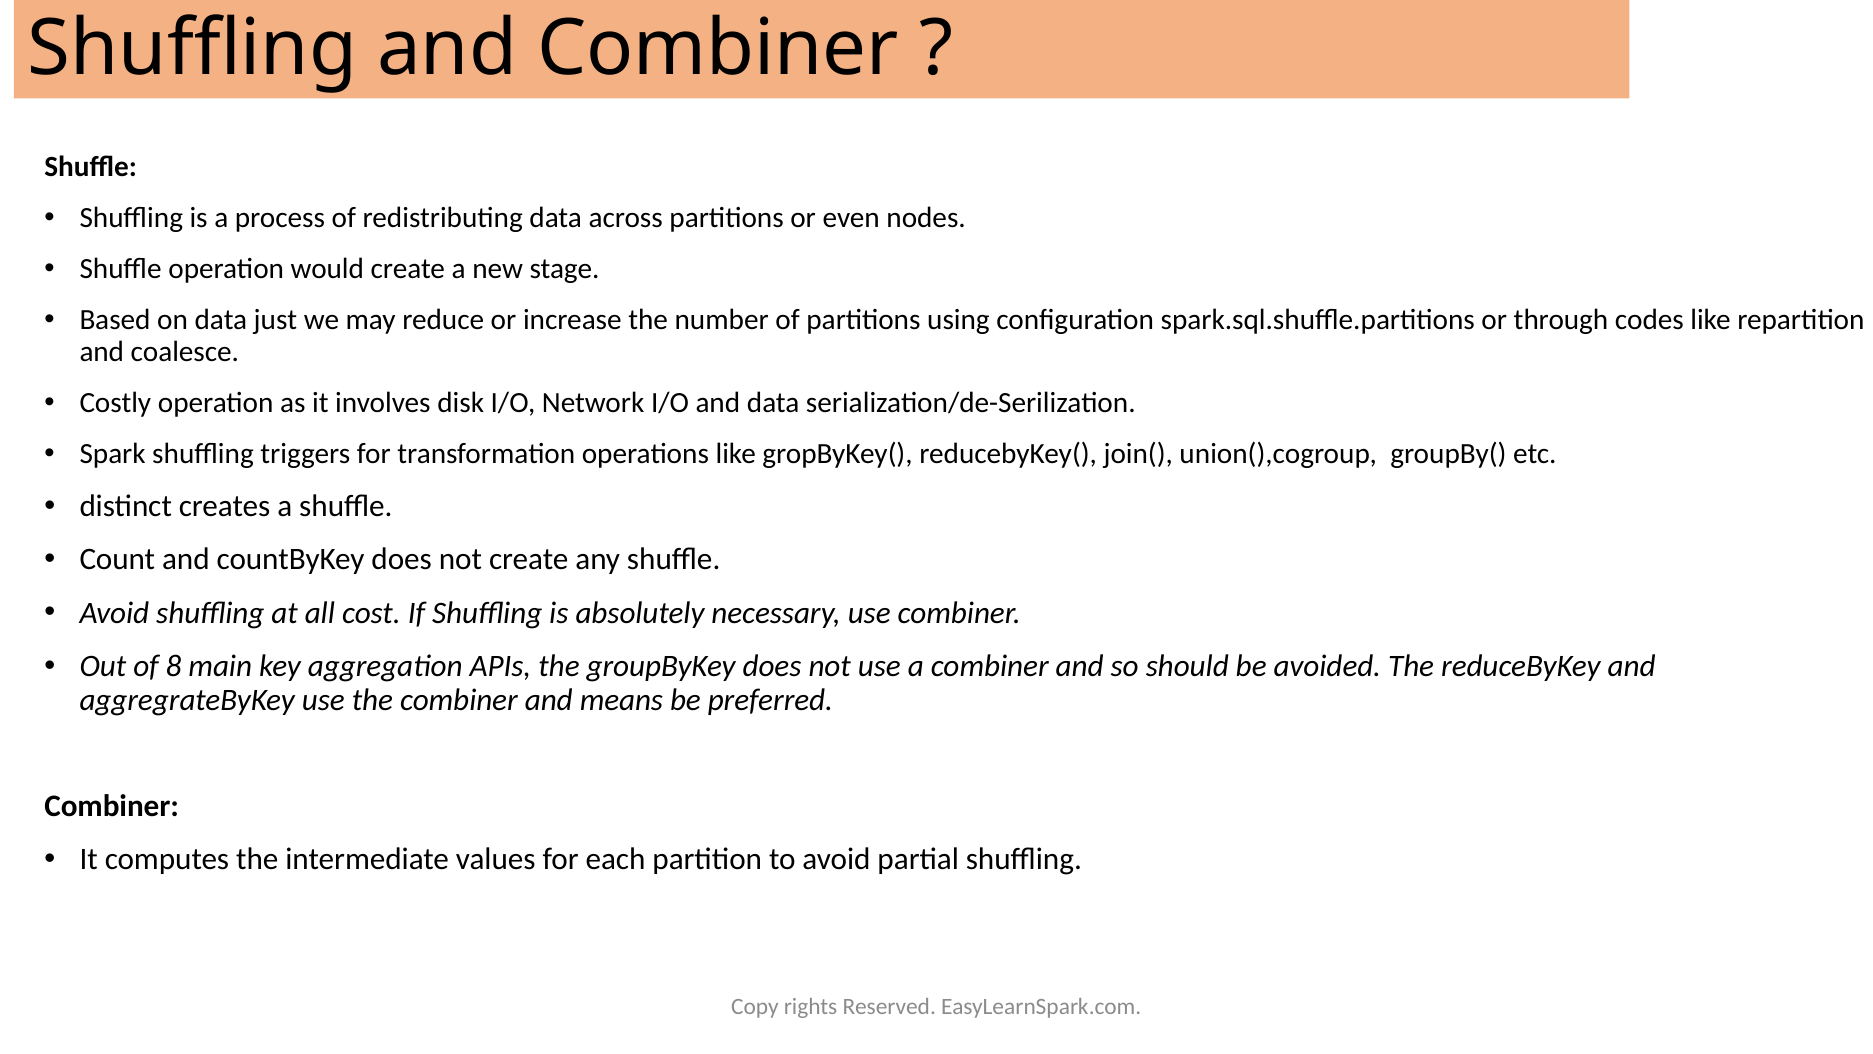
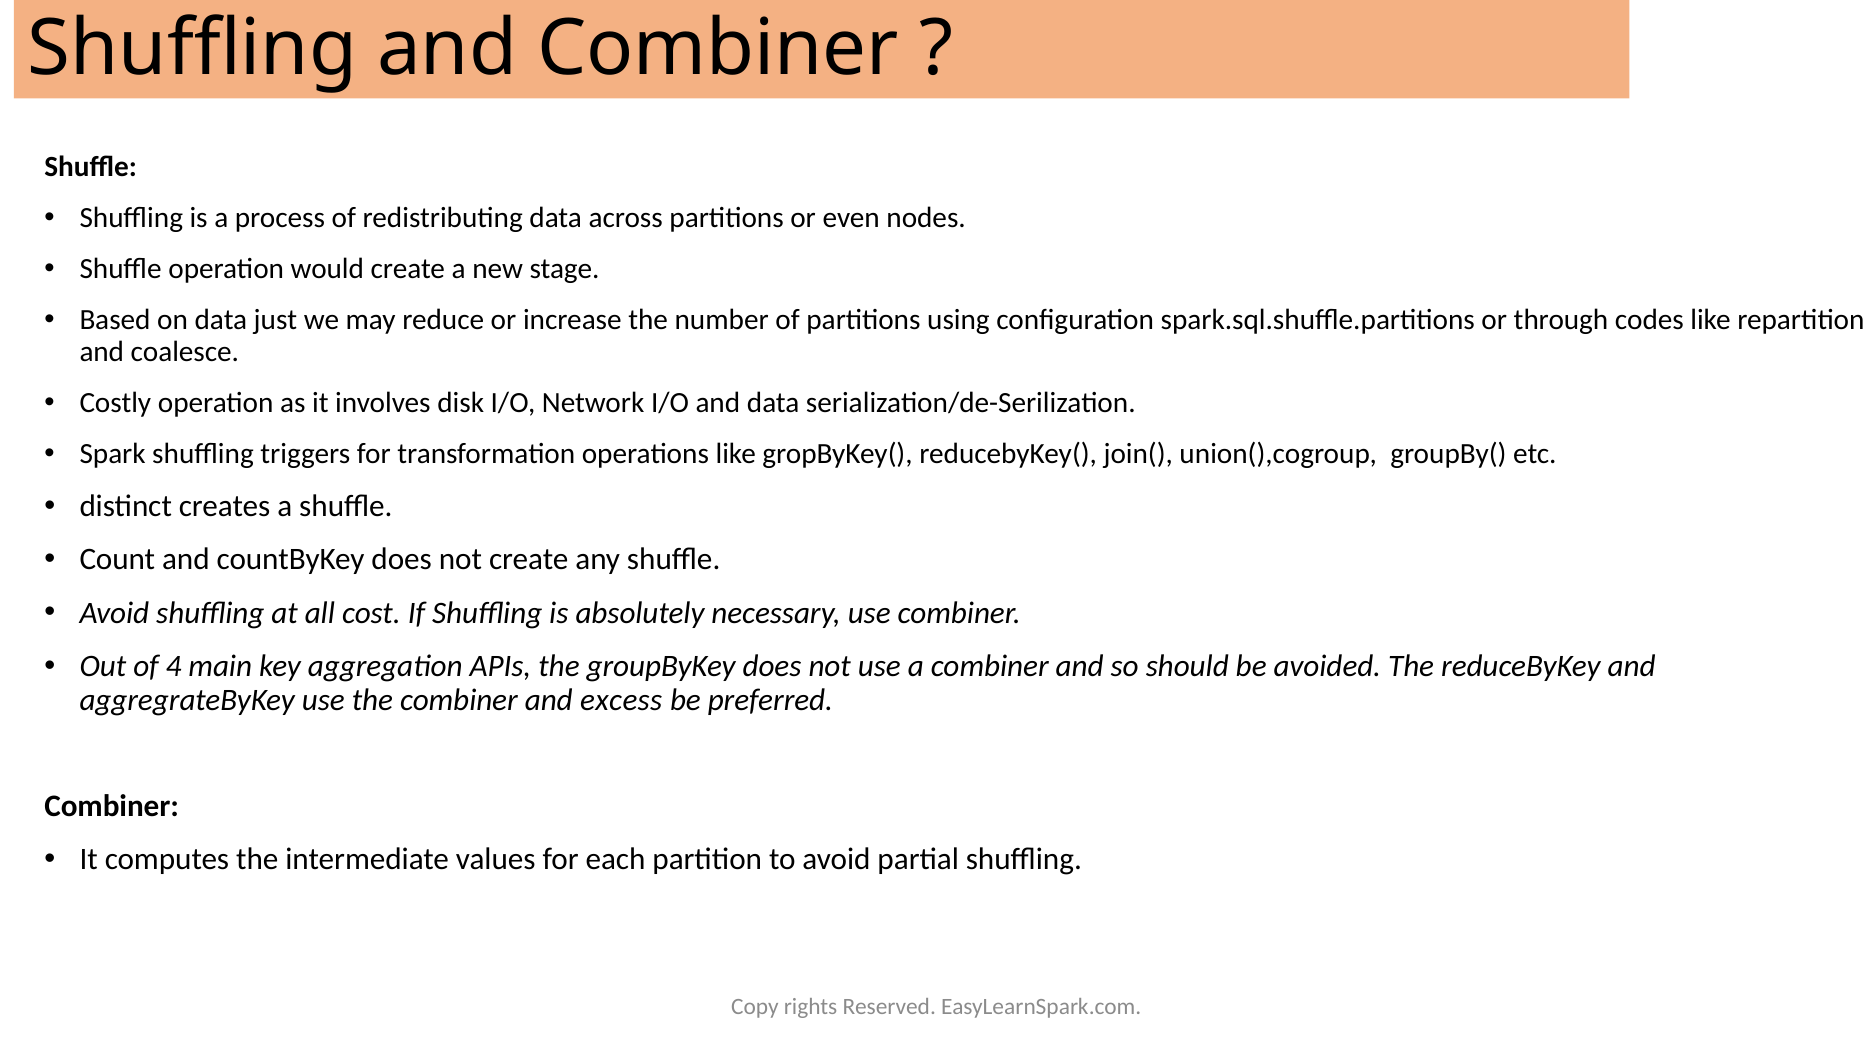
8: 8 -> 4 (173, 666)
means: means -> excess (621, 700)
